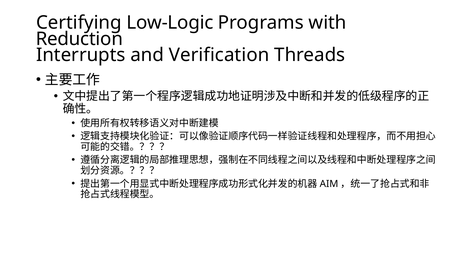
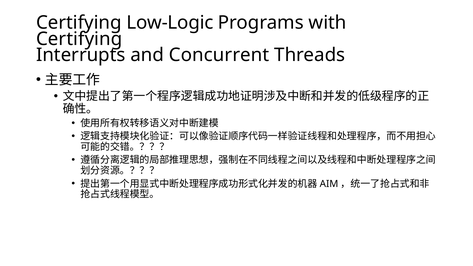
Reduction: Reduction -> Certifying (79, 39)
Verification: Verification -> Concurrent (219, 55)
